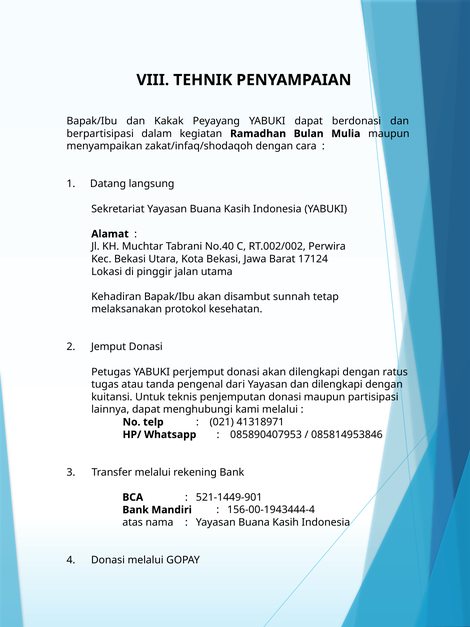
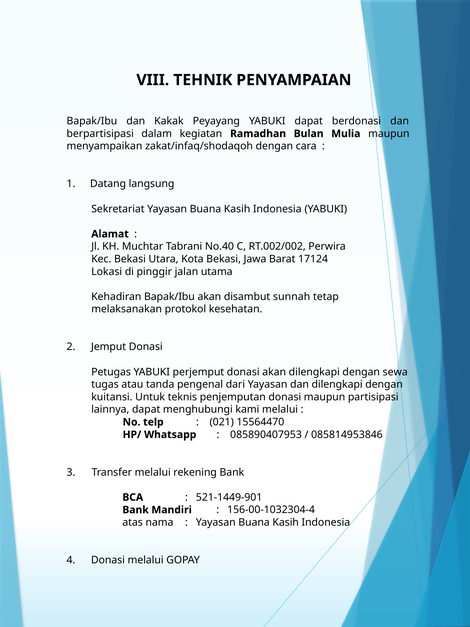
ratus: ratus -> sewa (395, 372)
41318971: 41318971 -> 15564470 (260, 422)
156-00-1943444-4: 156-00-1943444-4 -> 156-00-1032304-4 (271, 510)
